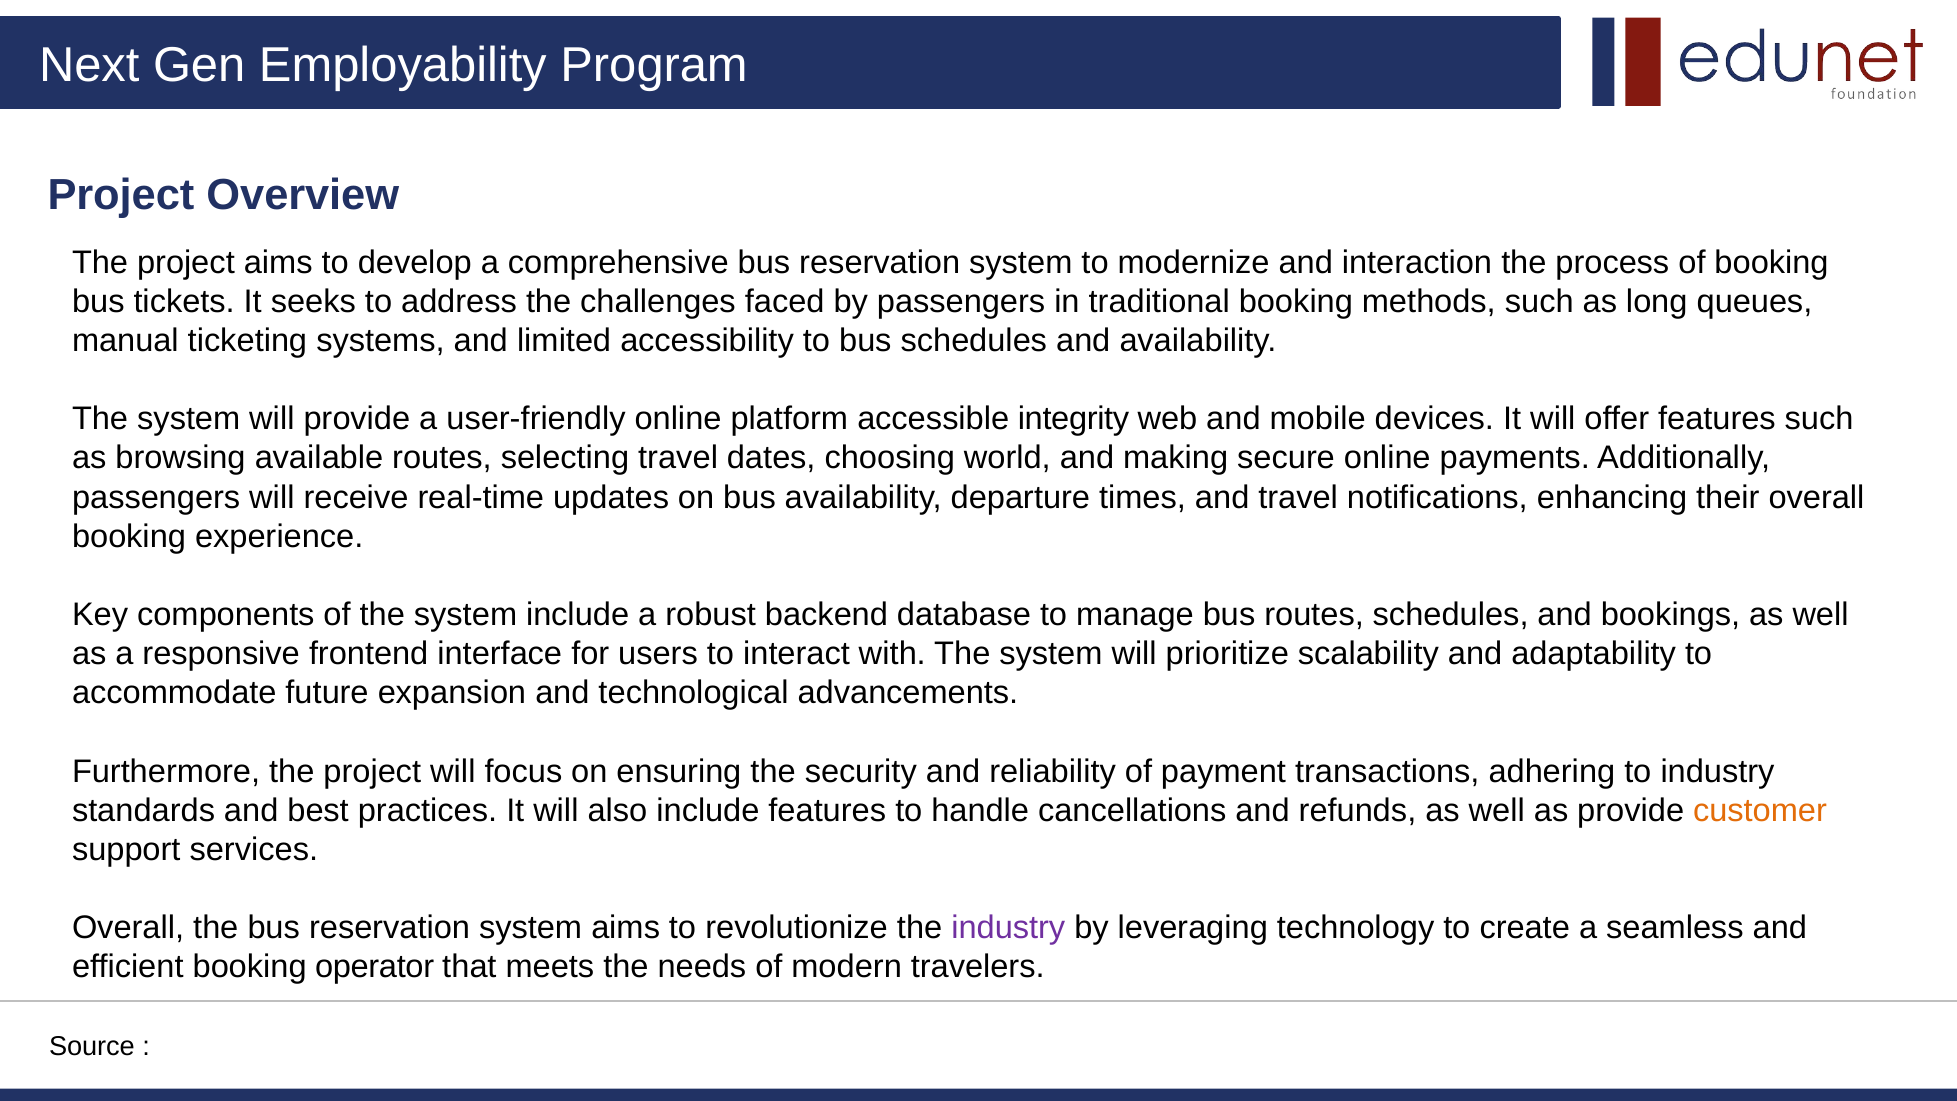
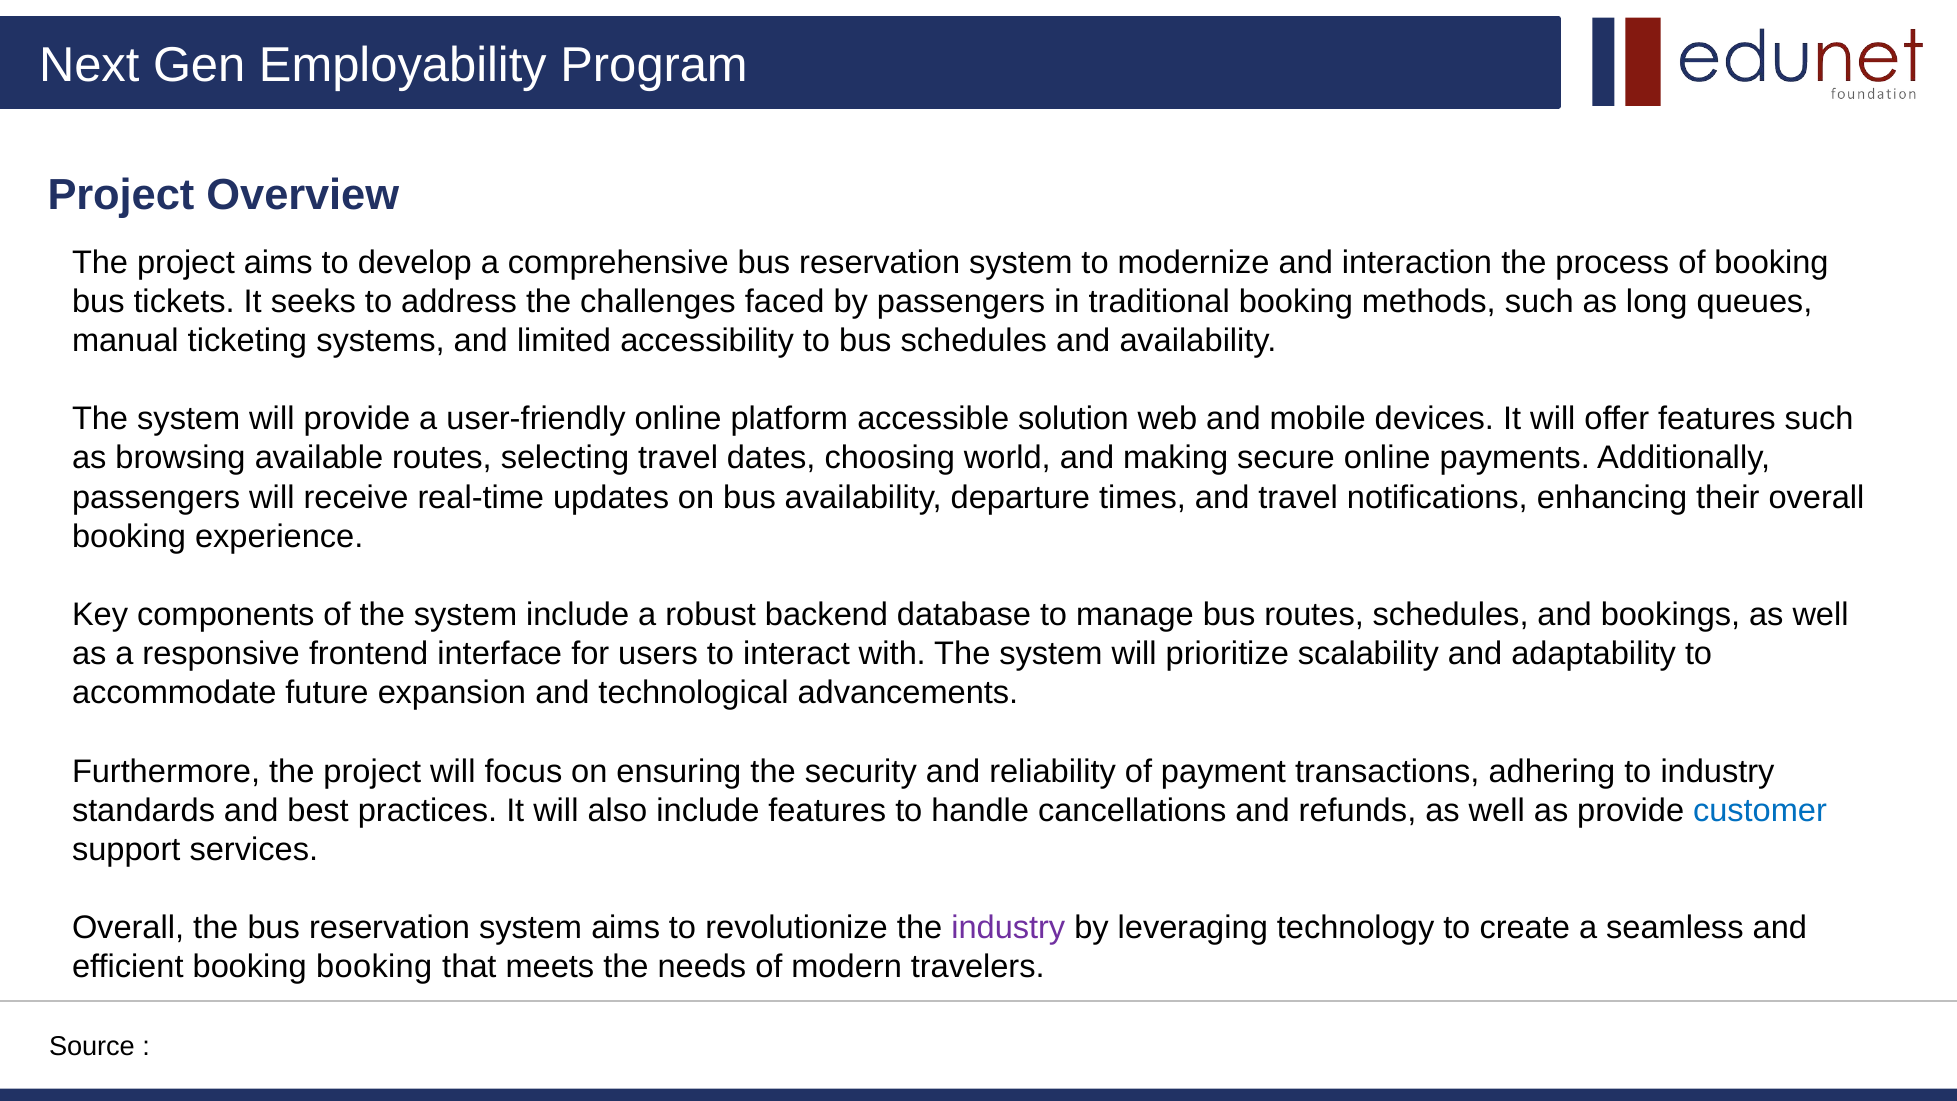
integrity: integrity -> solution (1073, 419)
customer colour: orange -> blue (1760, 810)
booking operator: operator -> booking (374, 967)
